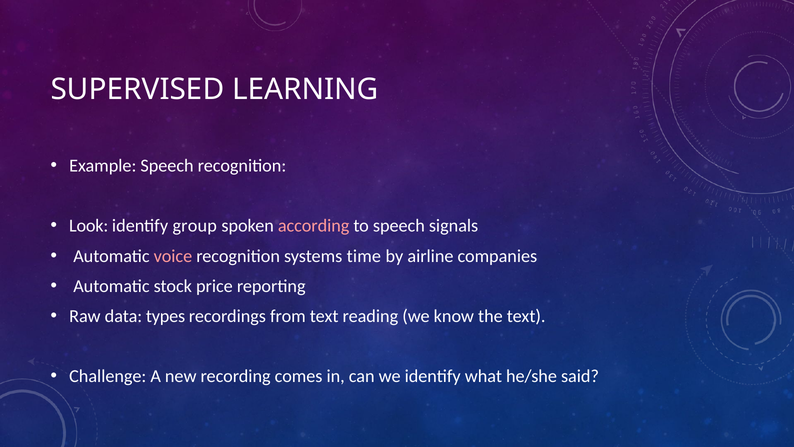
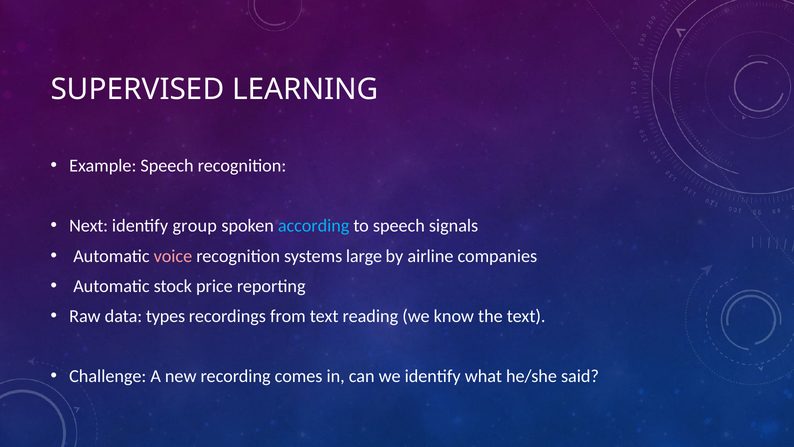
Look: Look -> Next (89, 226)
according colour: pink -> light blue (314, 226)
time: time -> large (364, 256)
